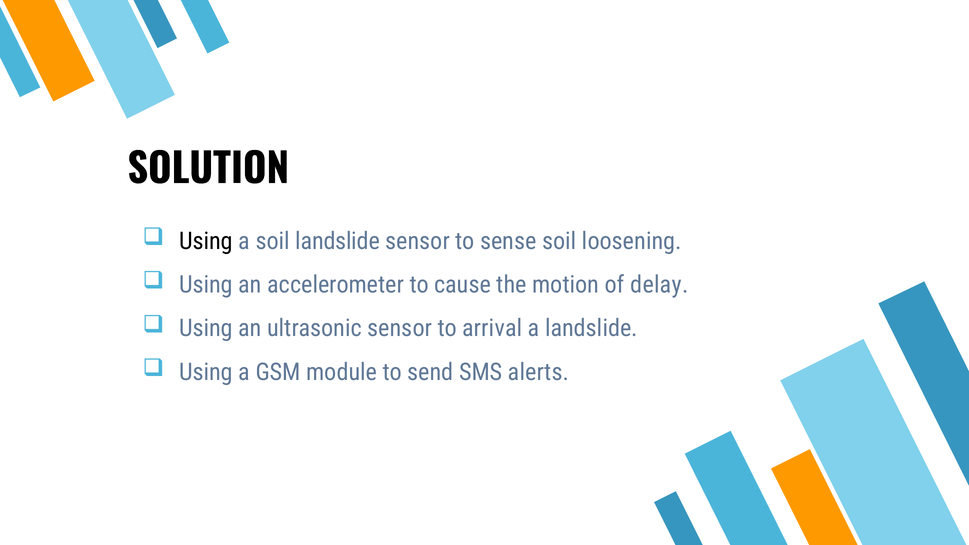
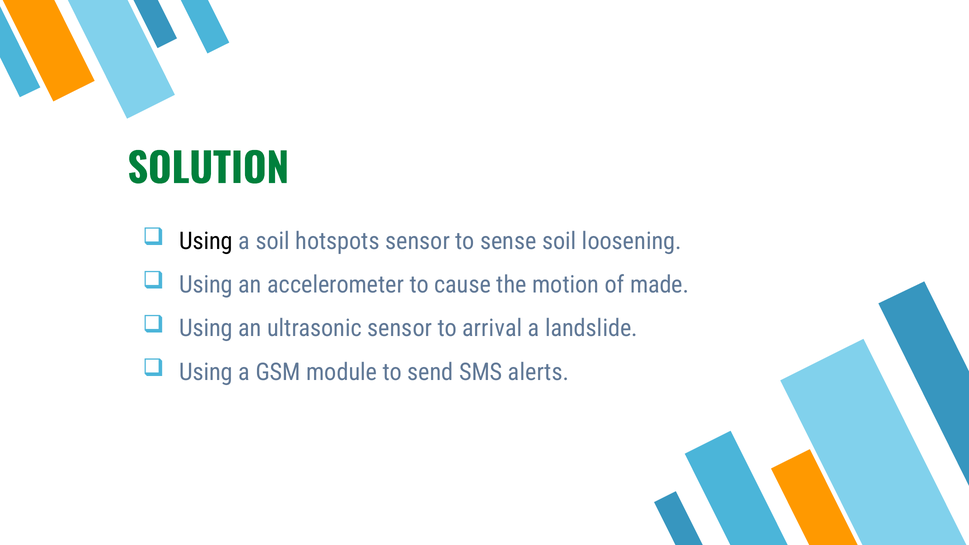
SOLUTION colour: black -> green (208, 170)
soil landslide: landslide -> hotspots (338, 241)
delay: delay -> made (660, 285)
